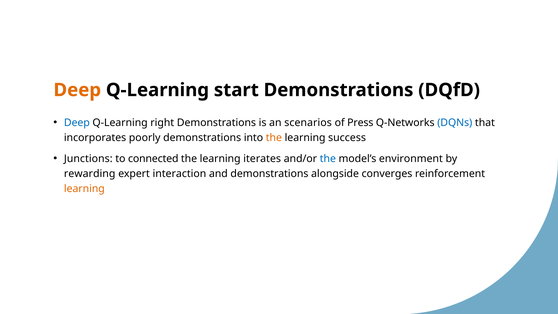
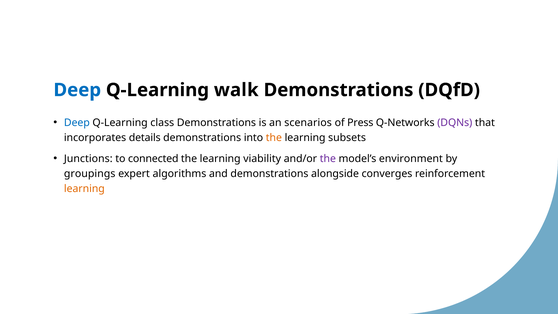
Deep colour: orange -> blue (77, 90)
start: start -> walk (236, 90)
right: right -> class (162, 123)
DQNs colour: blue -> purple (455, 123)
poorly: poorly -> details (145, 138)
success: success -> subsets (347, 138)
iterates: iterates -> viability (262, 159)
the colour: blue -> purple (328, 159)
rewarding: rewarding -> groupings (90, 174)
interaction: interaction -> algorithms (179, 174)
